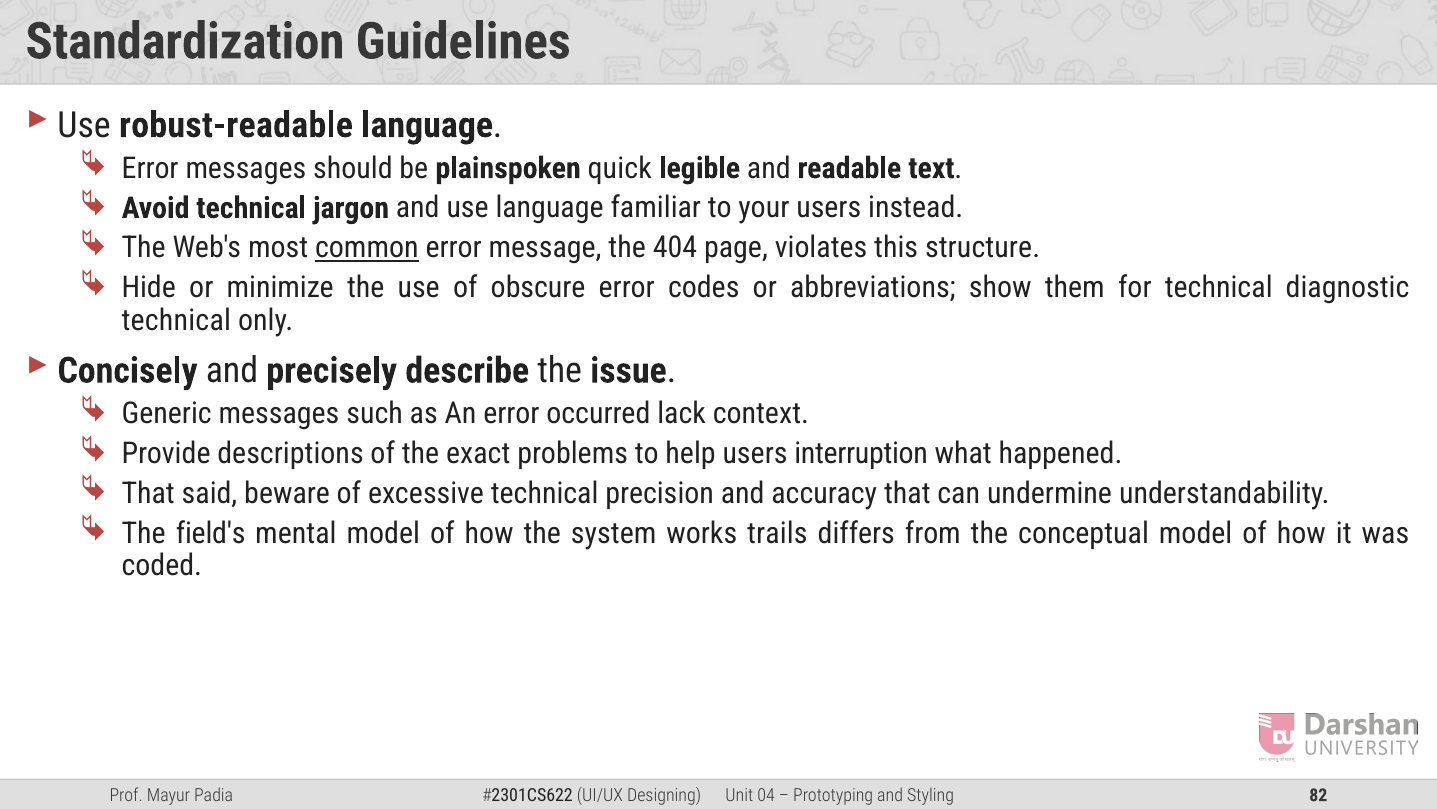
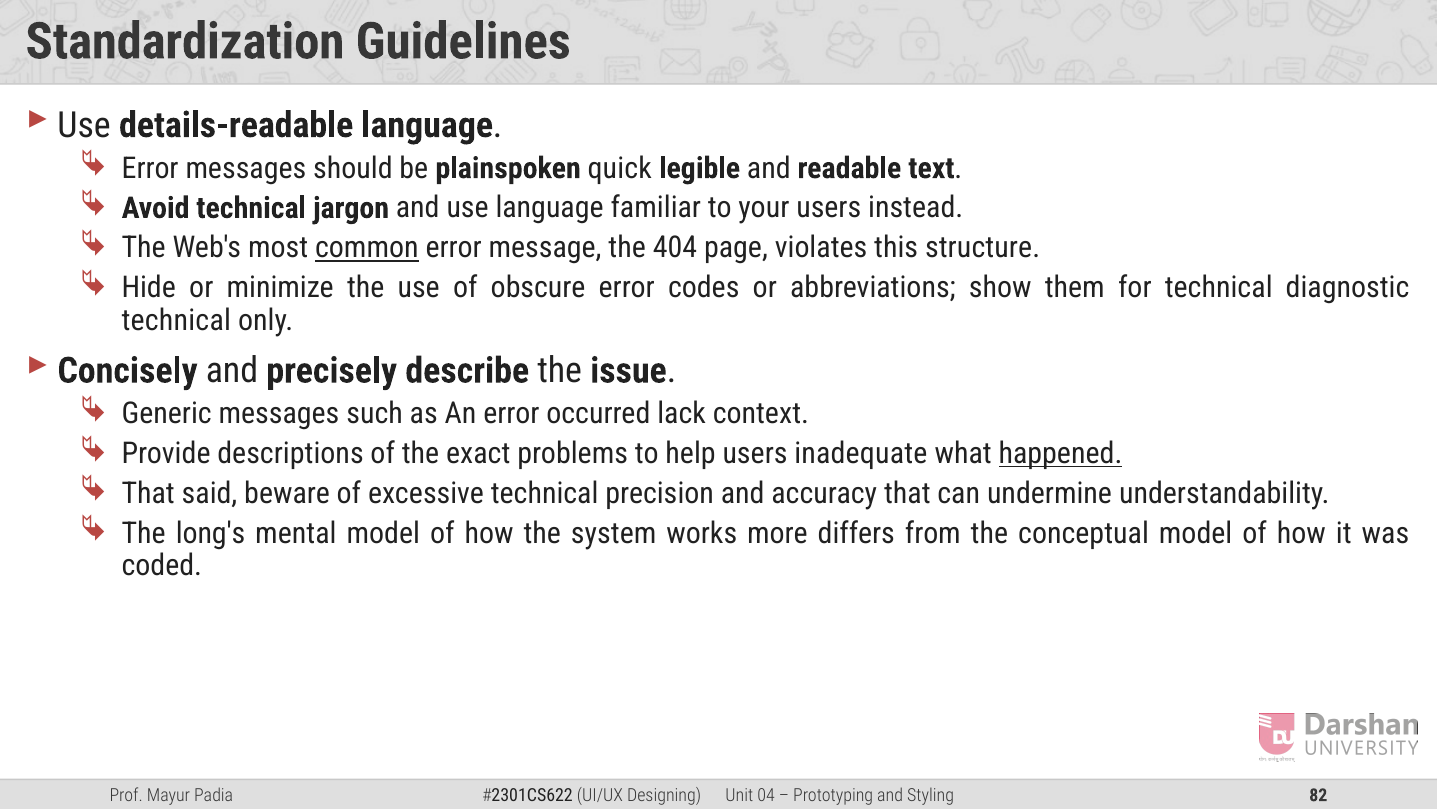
robust-readable: robust-readable -> details-readable (236, 125)
interruption: interruption -> inadequate (861, 453)
happened underline: none -> present (1060, 453)
field's: field's -> long's (211, 533)
trails: trails -> more (777, 533)
